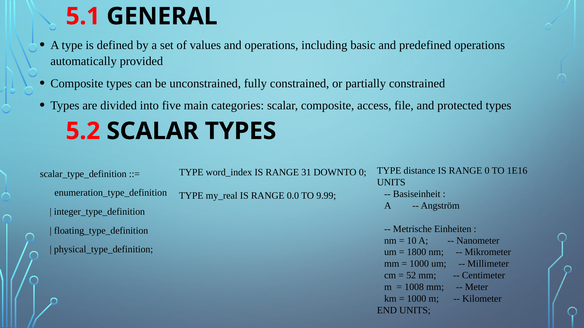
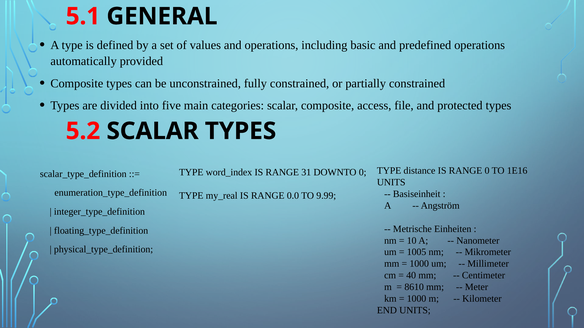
1800: 1800 -> 1005 (417, 253)
52: 52 -> 40 (411, 276)
1008: 1008 -> 8610 (414, 288)
